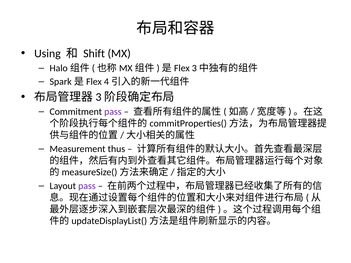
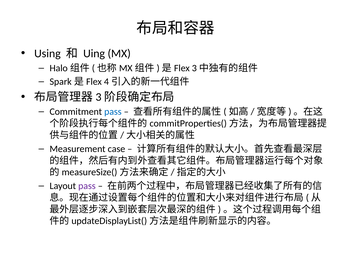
Shift: Shift -> Uing (94, 53)
pass colour: purple -> blue (113, 112)
thus: thus -> case (116, 149)
